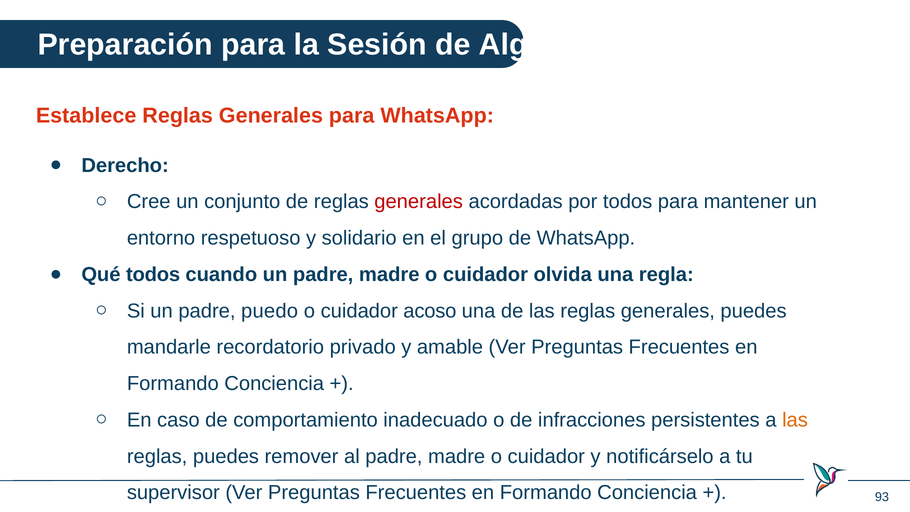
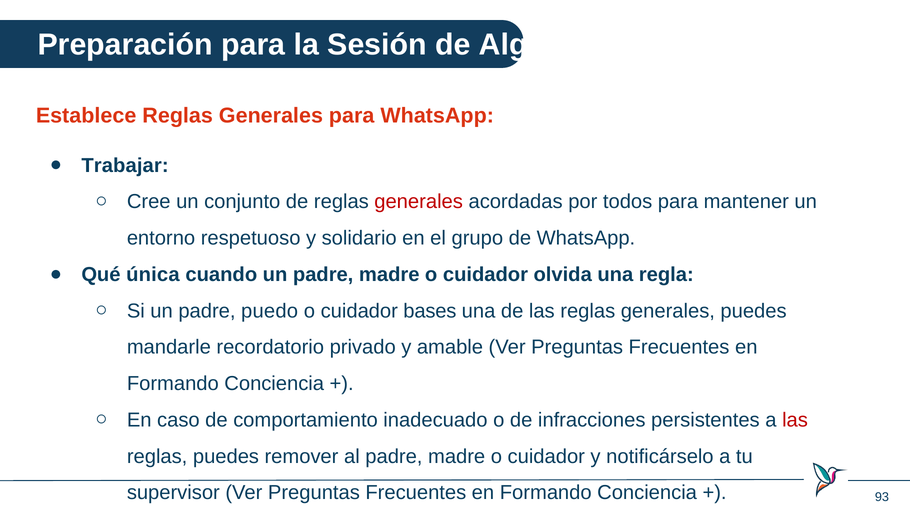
Derecho: Derecho -> Trabajar (125, 165)
Qué todos: todos -> única (153, 274)
acoso: acoso -> bases (430, 311)
las colour: orange -> red (795, 420)
